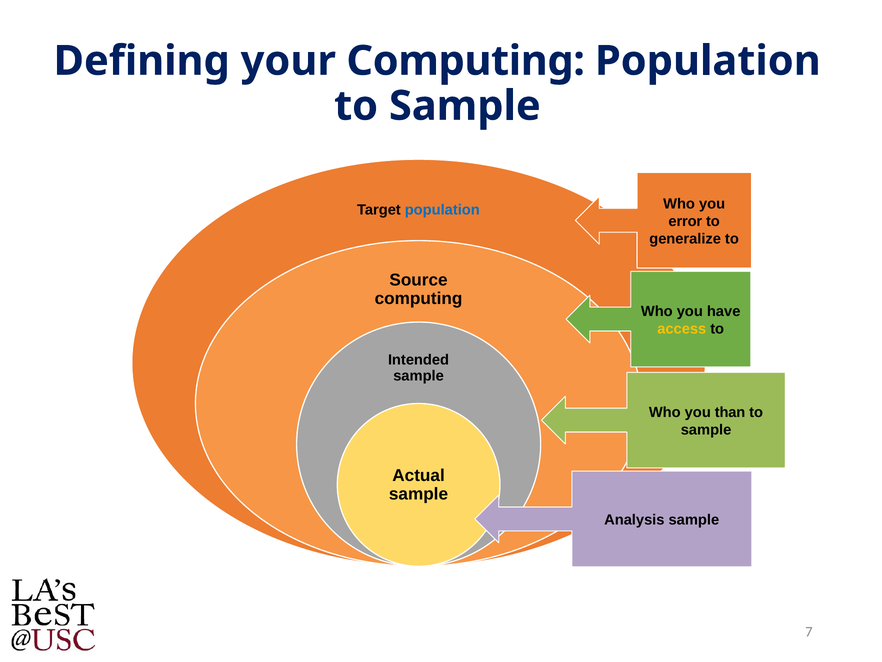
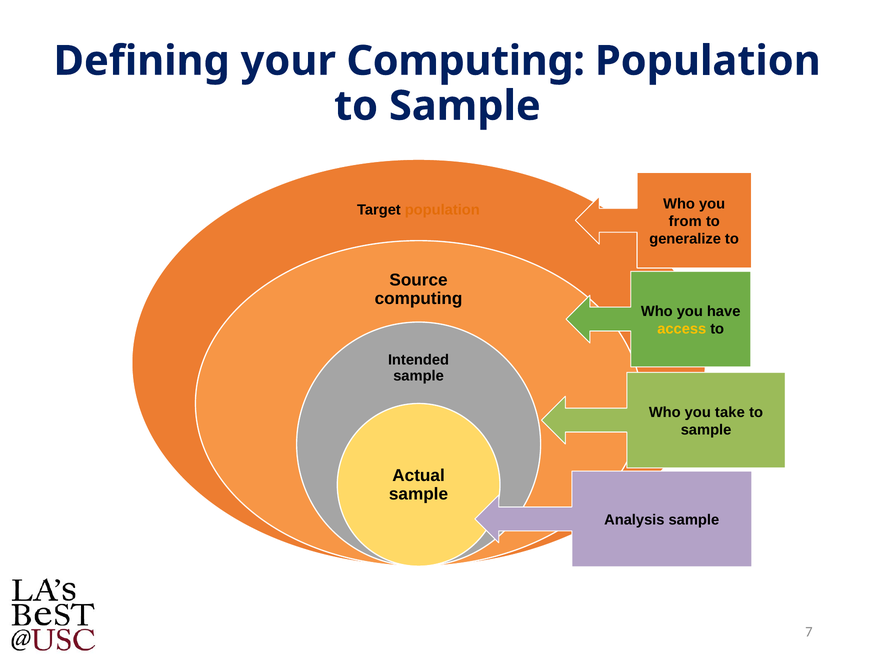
population colour: blue -> orange (442, 210)
error: error -> from (685, 221)
than: than -> take (730, 412)
